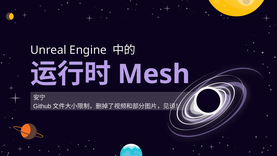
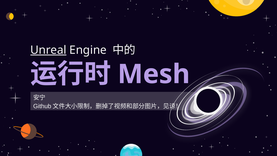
Unreal underline: none -> present (48, 50)
